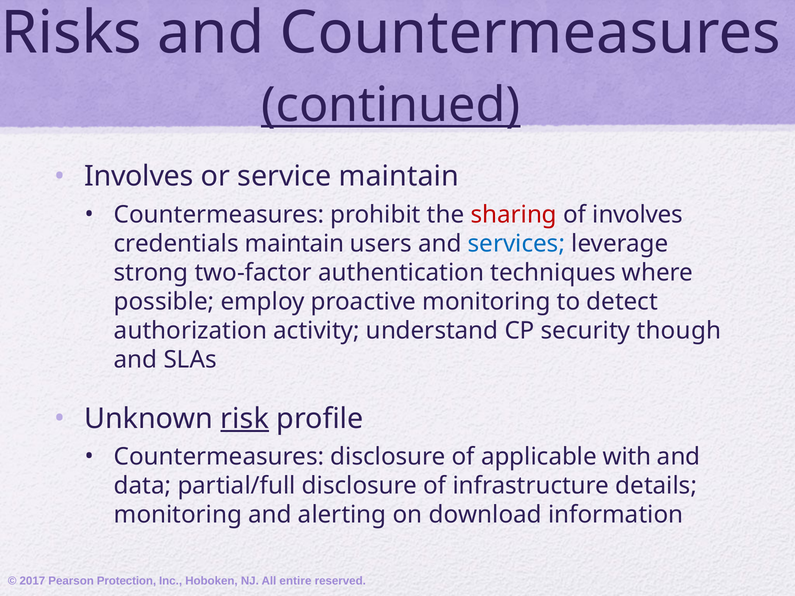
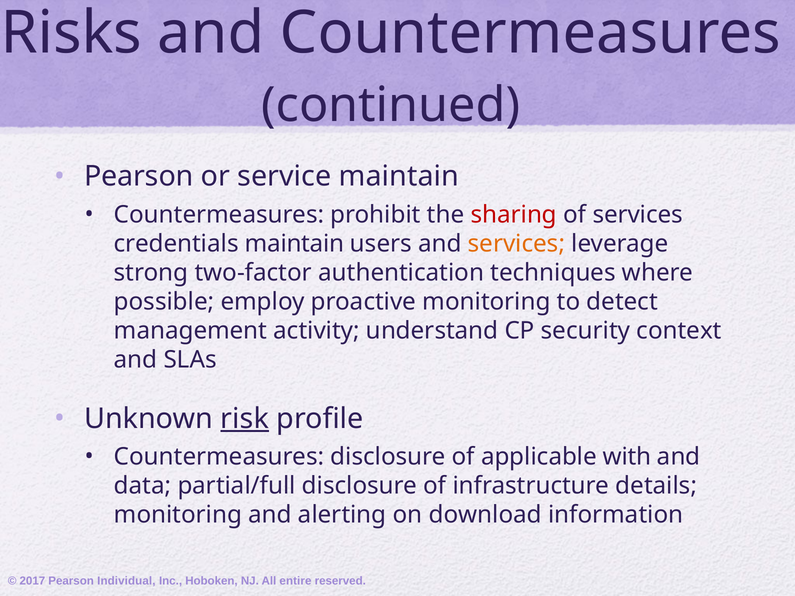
continued underline: present -> none (391, 105)
Involves: Involves -> Pearson (139, 176)
of involves: involves -> services (638, 215)
services colour: blue -> orange (516, 244)
authorization: authorization -> management (191, 331)
though: though -> context (679, 331)
Protection: Protection -> Individual (126, 581)
